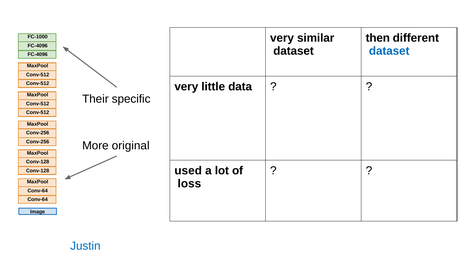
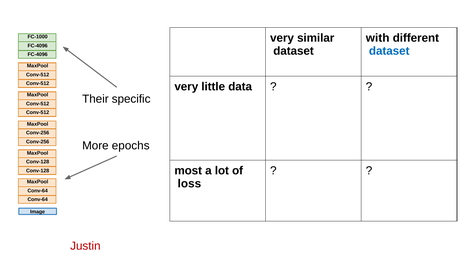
then: then -> with (378, 38)
original: original -> epochs (131, 145)
used: used -> most (188, 170)
Justin colour: blue -> red (85, 245)
